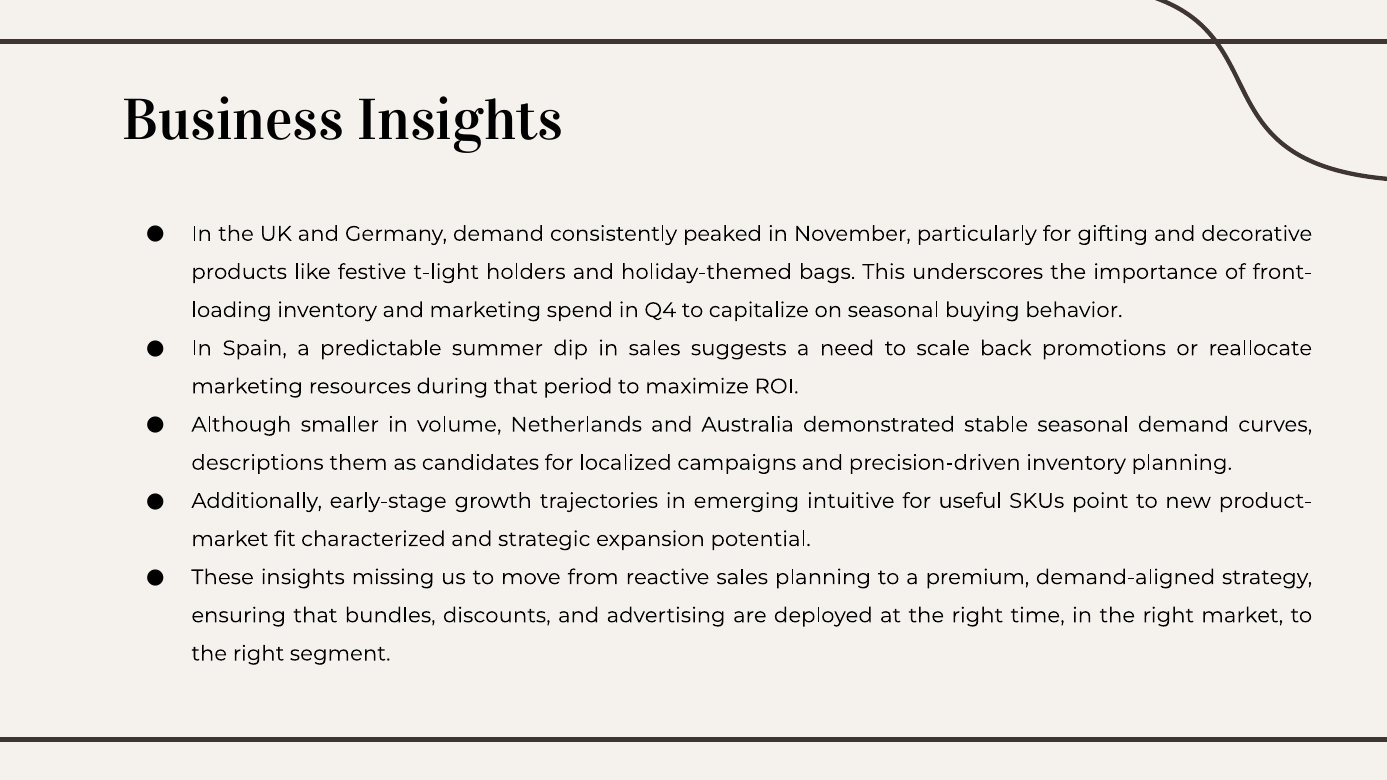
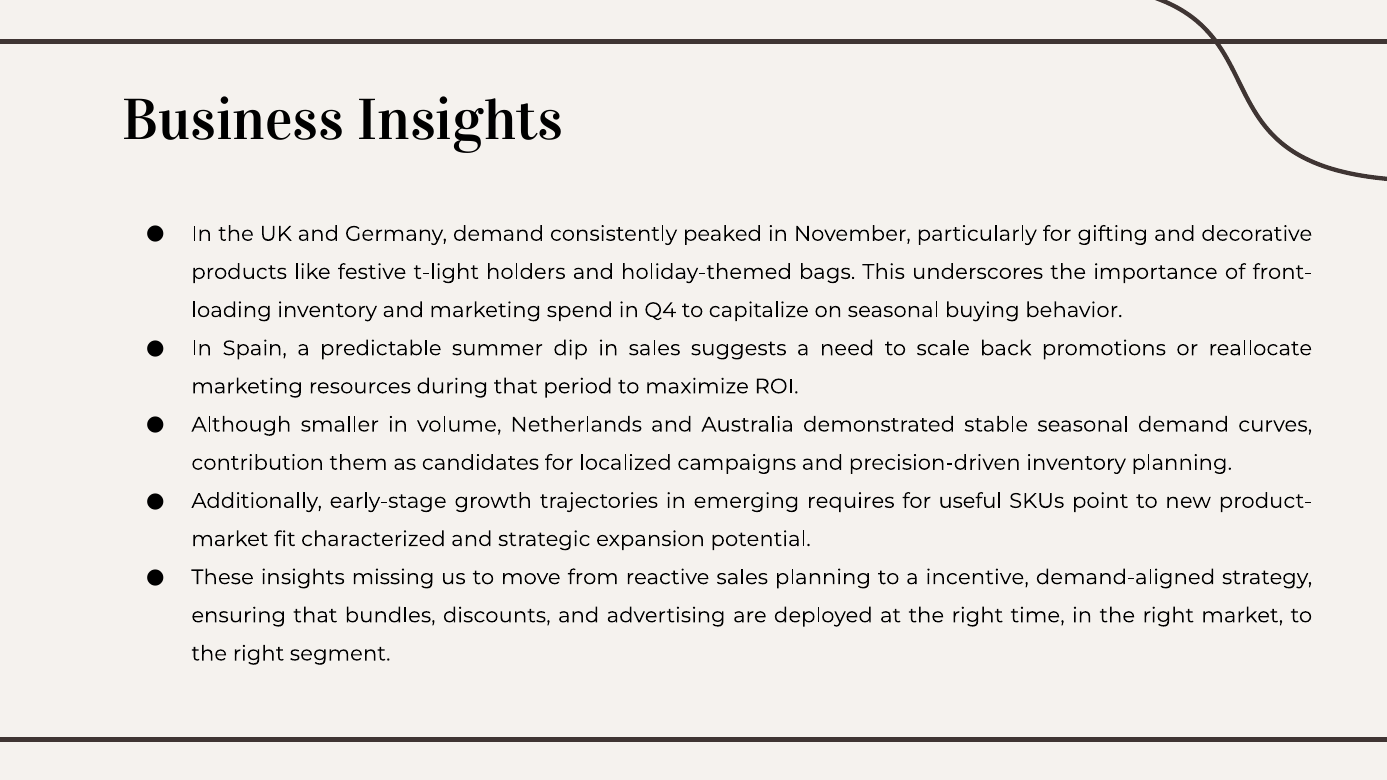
descriptions: descriptions -> contribution (258, 463)
intuitive: intuitive -> requires (851, 501)
premium: premium -> incentive (977, 577)
